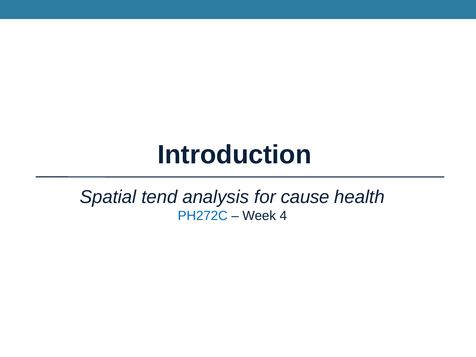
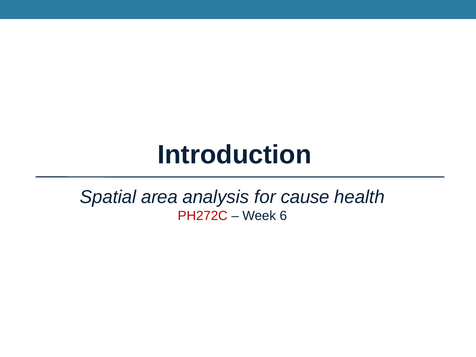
tend: tend -> area (159, 197)
PH272C colour: blue -> red (203, 216)
4: 4 -> 6 (283, 216)
